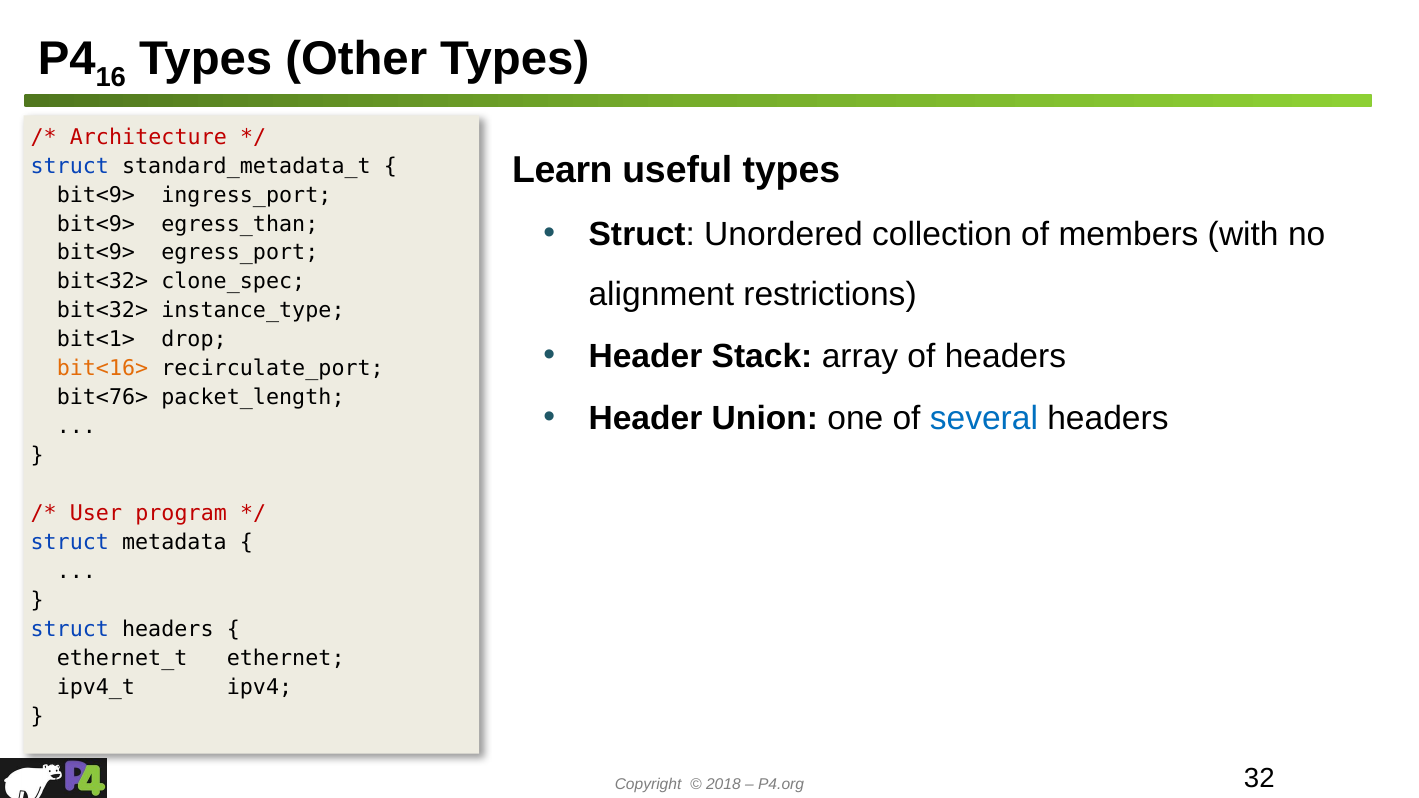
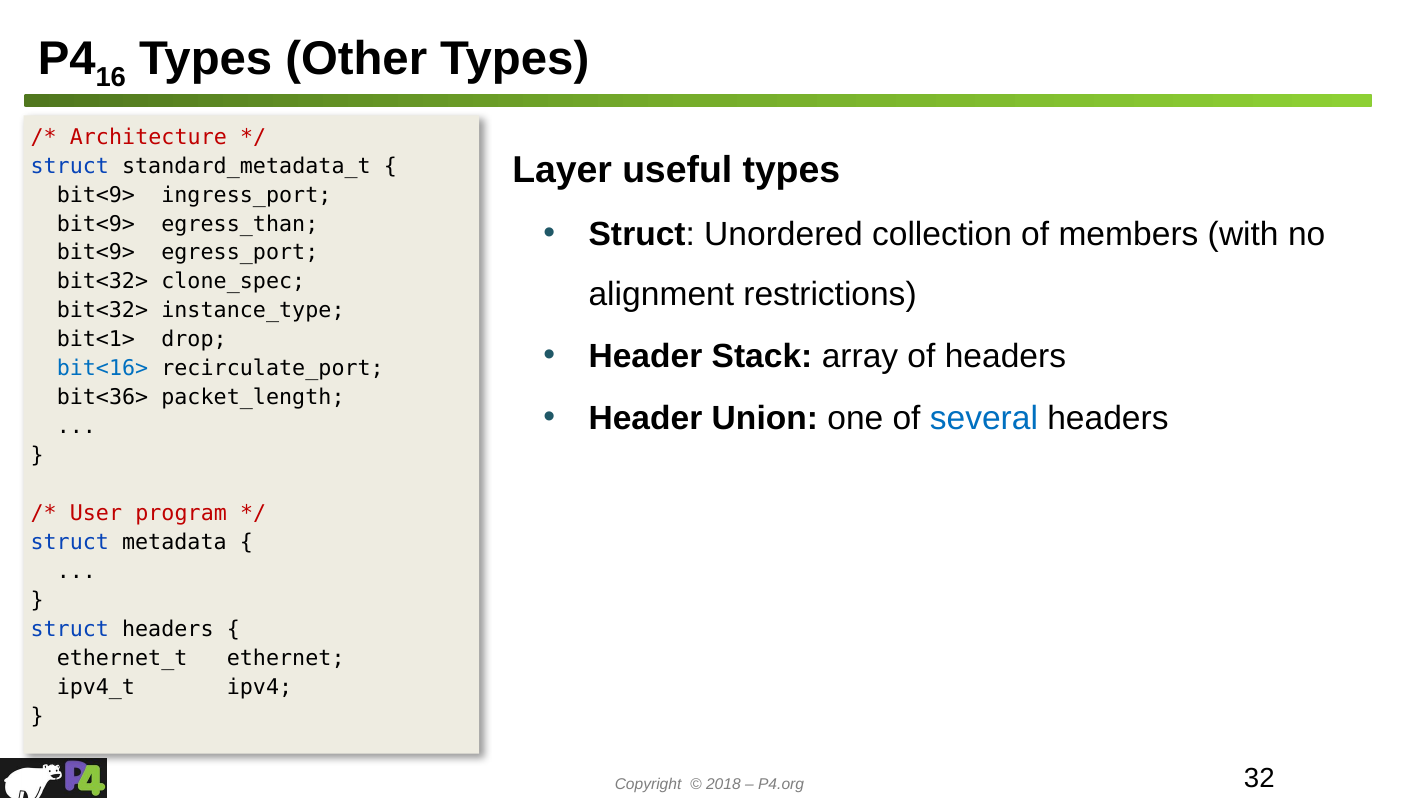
Learn: Learn -> Layer (562, 170)
bit<16> colour: orange -> blue (102, 369)
bit<76>: bit<76> -> bit<36> (102, 398)
